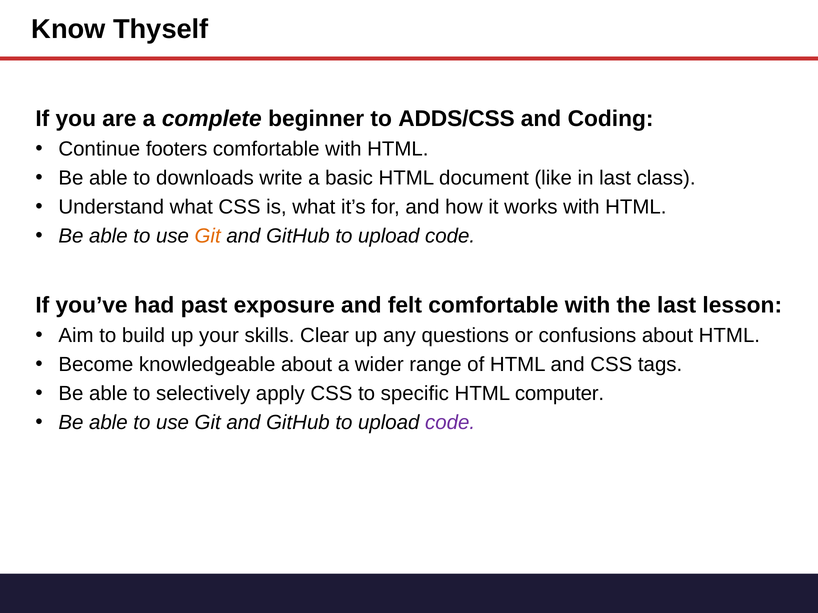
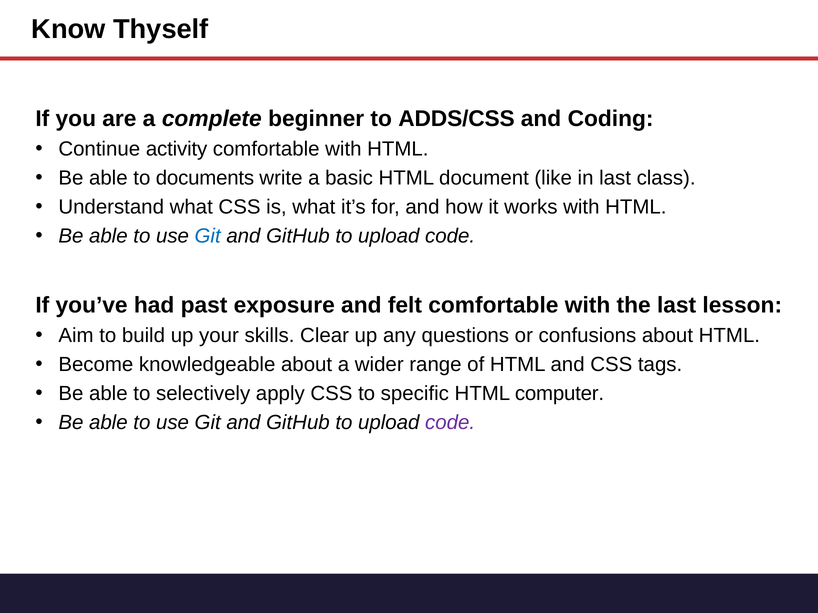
footers: footers -> activity (177, 149)
downloads: downloads -> documents (205, 178)
Git colour: orange -> blue (208, 236)
